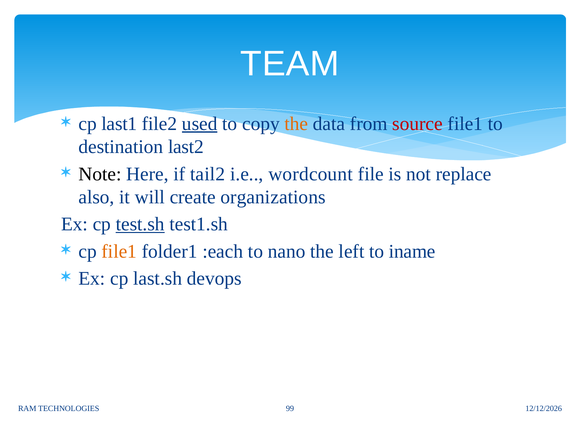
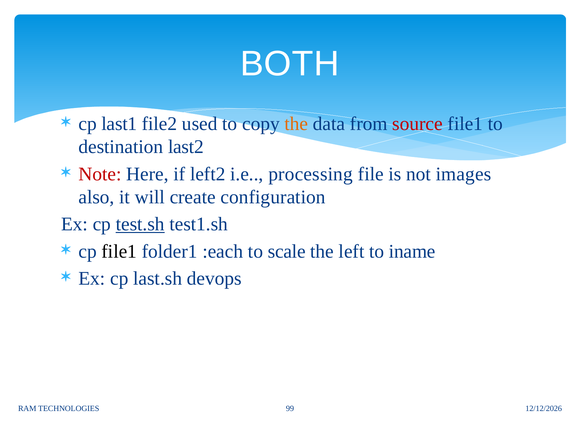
TEAM: TEAM -> BOTH (290, 64)
used underline: present -> none (200, 124)
Note colour: black -> red (100, 174)
tail2: tail2 -> left2 (208, 174)
wordcount: wordcount -> processing (311, 174)
replace: replace -> images (464, 174)
organizations: organizations -> configuration (273, 197)
file1 colour: orange -> black (119, 251)
nano: nano -> scale (287, 251)
